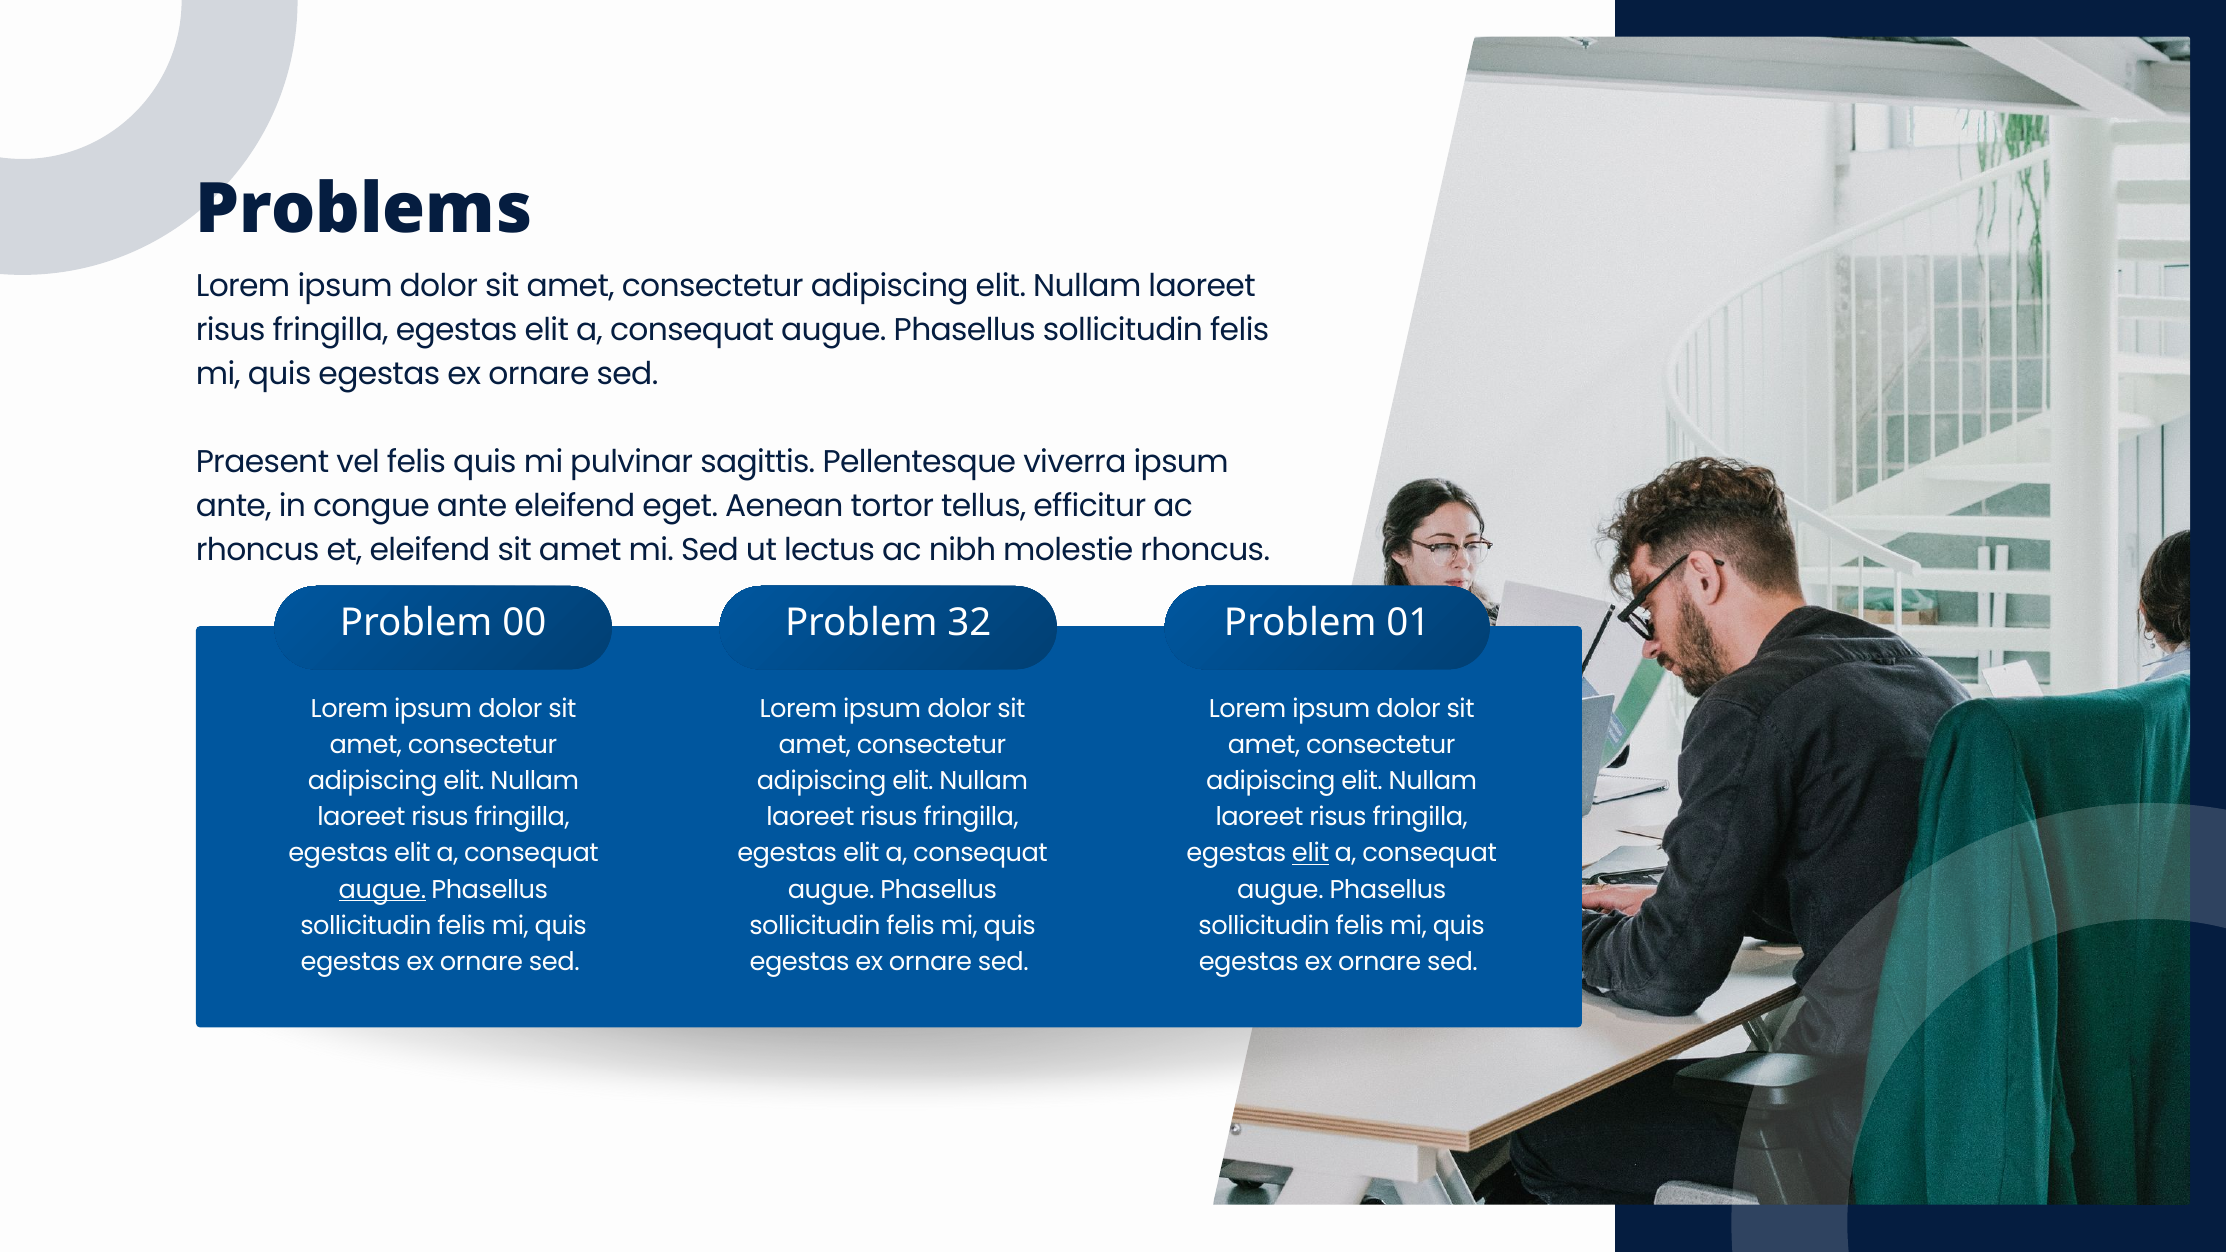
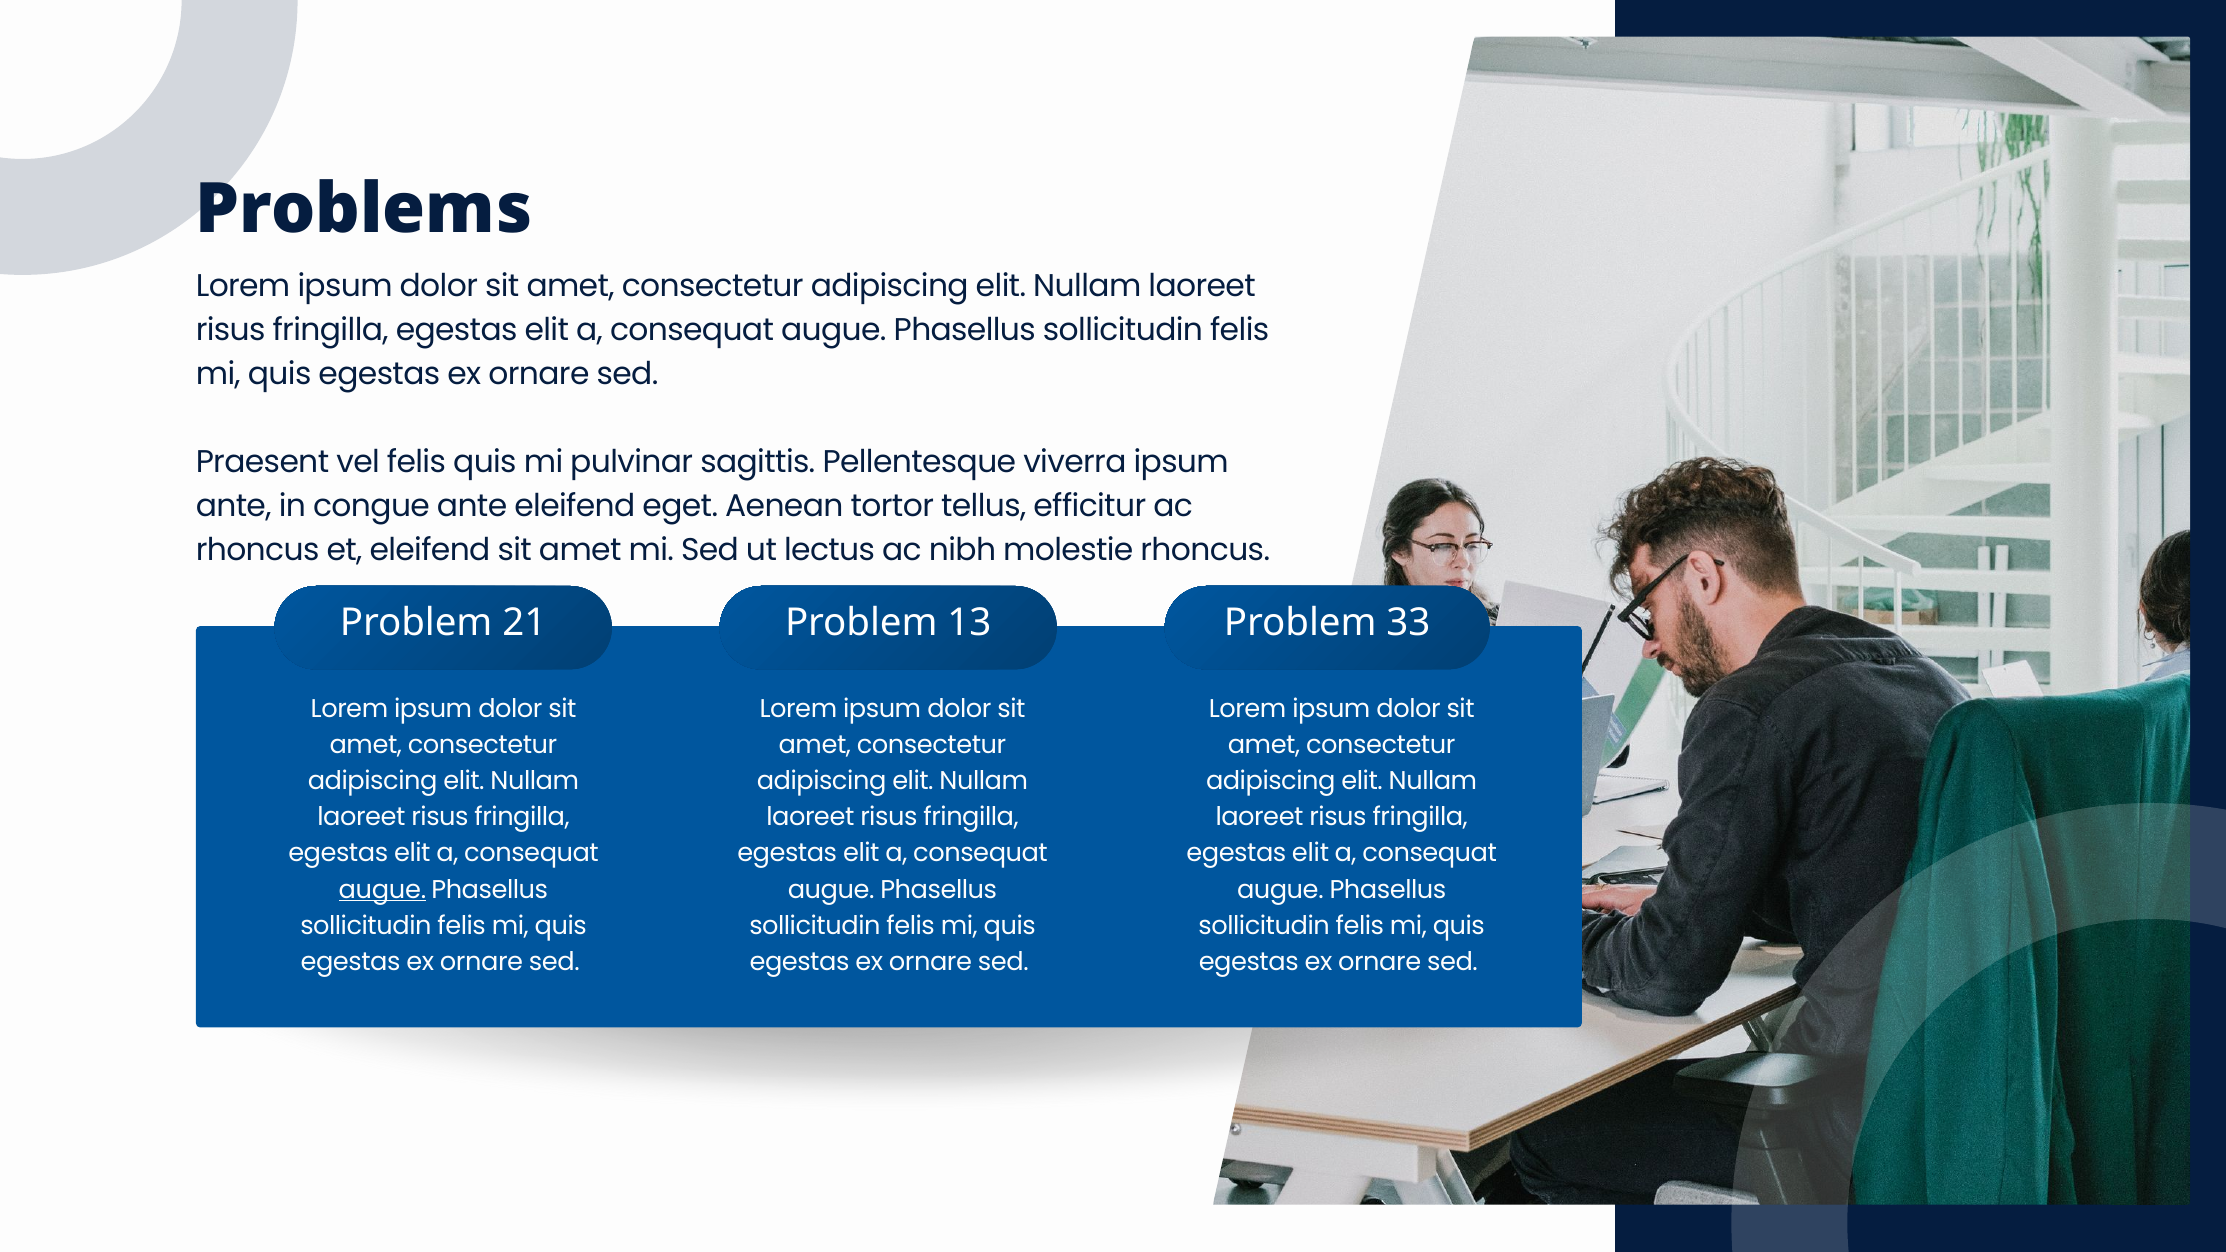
00: 00 -> 21 (524, 623)
32: 32 -> 13 (969, 623)
01: 01 -> 33 (1408, 623)
elit underline: present -> none (1311, 854)
